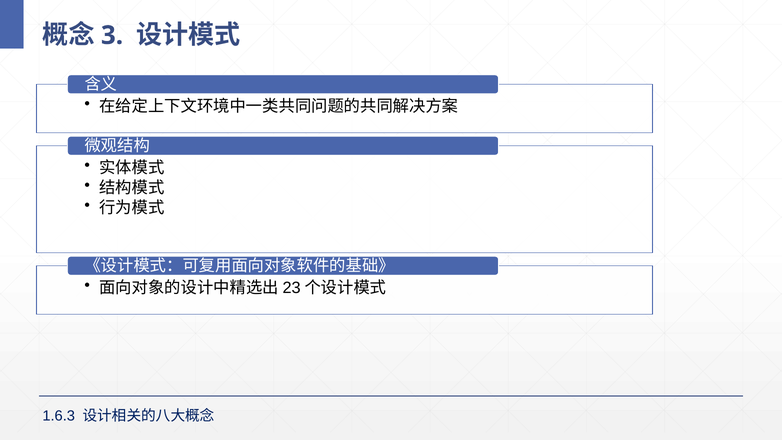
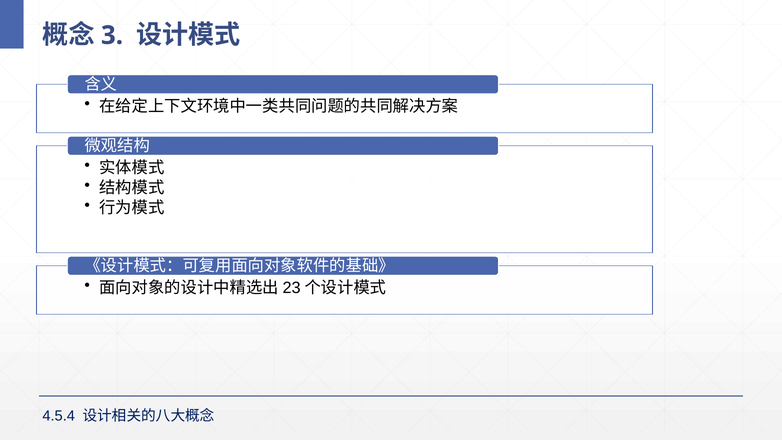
1.6.3: 1.6.3 -> 4.5.4 (59, 416)
